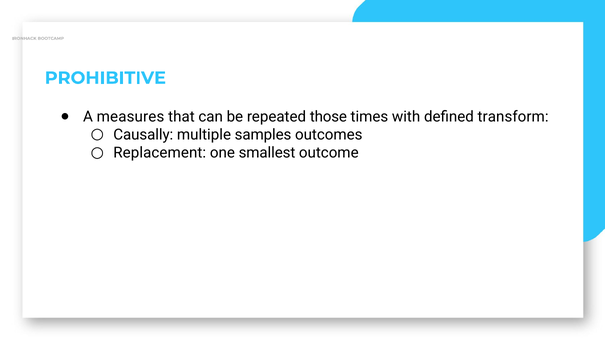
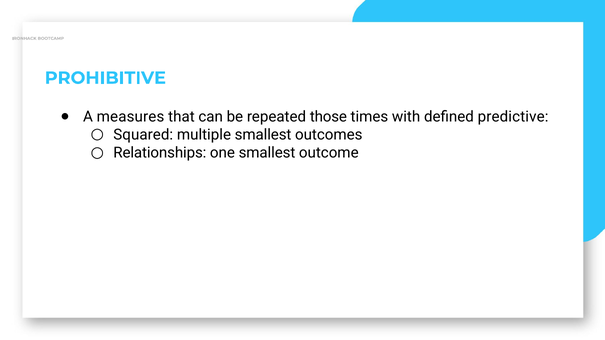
transform: transform -> predictive (513, 117)
Causally: Causally -> Squared (143, 135)
multiple samples: samples -> smallest (263, 135)
Replacement: Replacement -> Relationships (160, 153)
